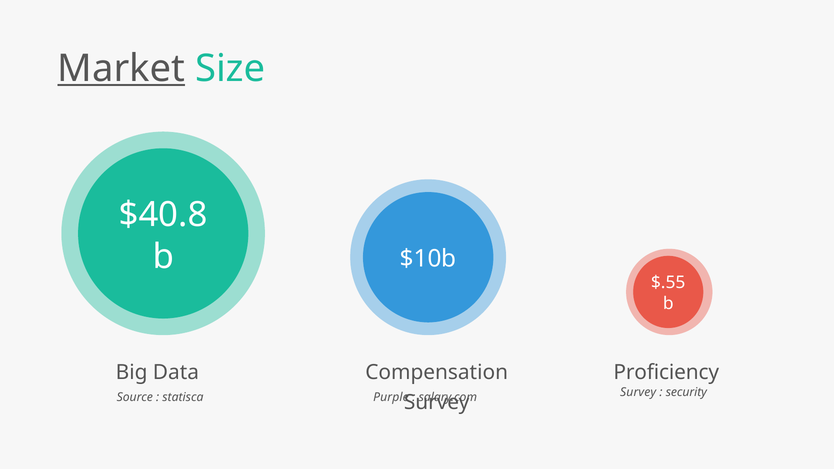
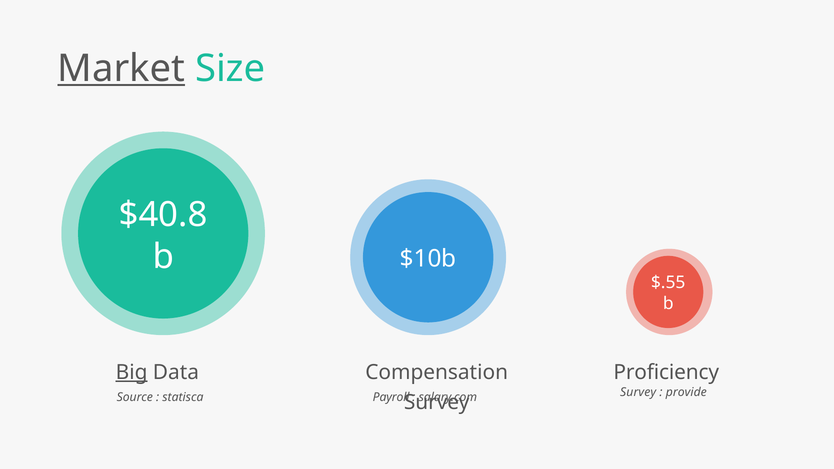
Big underline: none -> present (132, 372)
Purple: Purple -> Payroll (391, 397)
security: security -> provide (686, 392)
